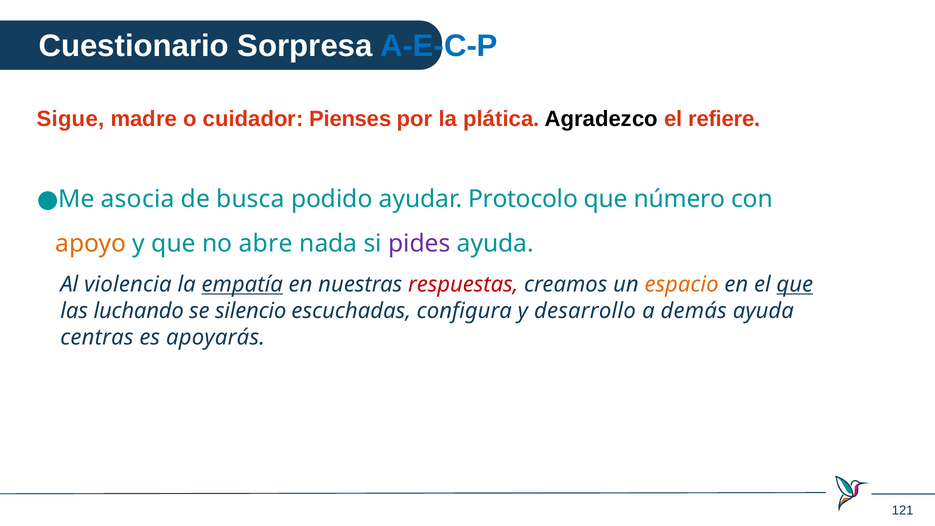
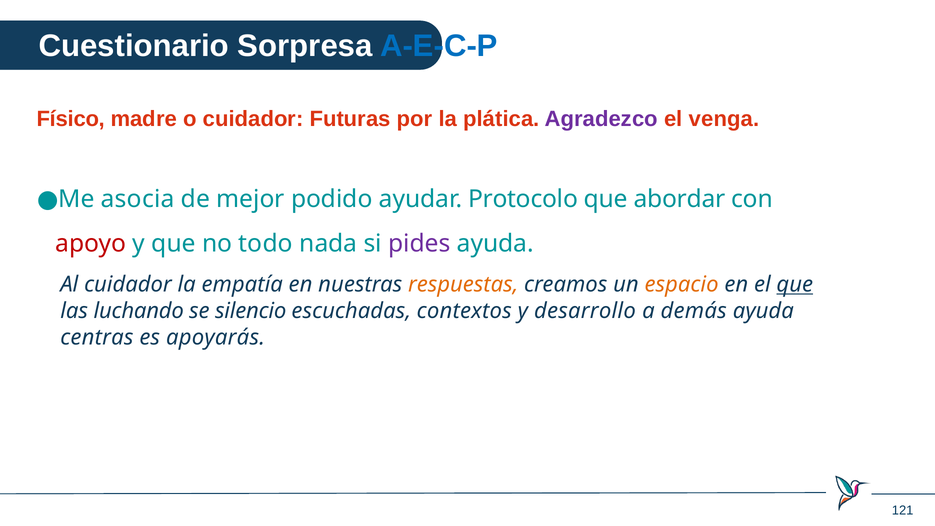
Sigue: Sigue -> Físico (71, 119)
Pienses: Pienses -> Futuras (350, 119)
Agradezco colour: black -> purple (601, 119)
refiere: refiere -> venga (724, 119)
busca: busca -> mejor (251, 199)
número: número -> abordar (680, 199)
apoyo colour: orange -> red (91, 244)
abre: abre -> todo (266, 244)
Al violencia: violencia -> cuidador (128, 284)
empatía underline: present -> none (242, 284)
respuestas colour: red -> orange (463, 284)
configura: configura -> contextos (464, 311)
